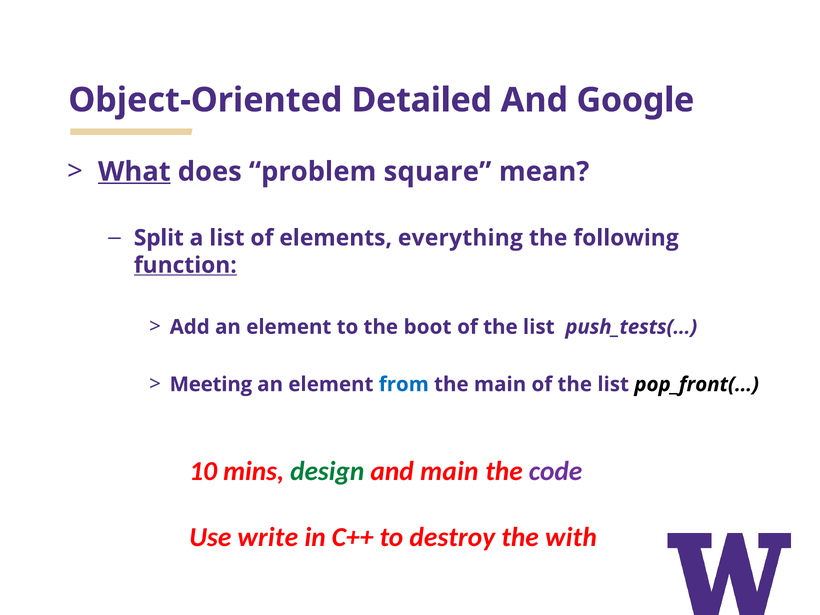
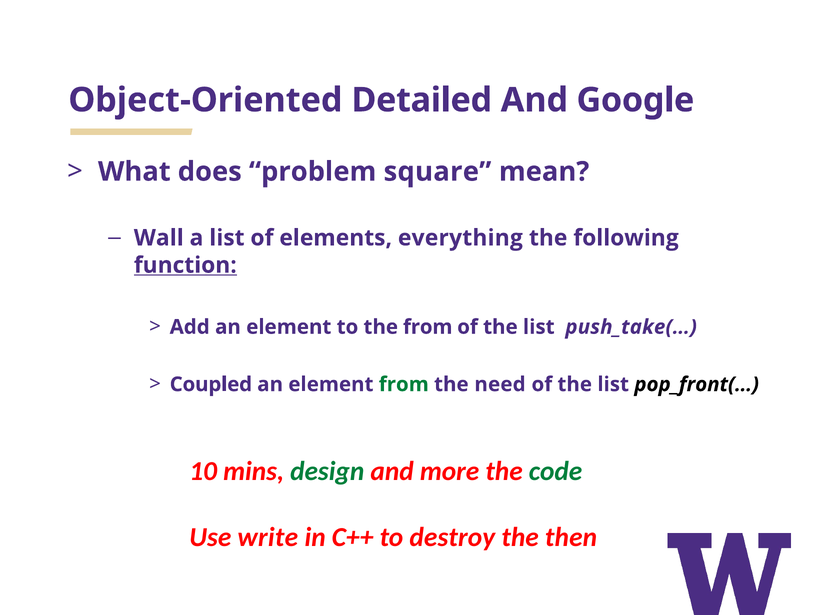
What underline: present -> none (134, 172)
Split: Split -> Wall (159, 238)
the boot: boot -> from (428, 327)
push_tests(…: push_tests(… -> push_take(… (631, 327)
Meeting: Meeting -> Coupled (211, 384)
from colour: blue -> green (404, 384)
the main: main -> need (500, 384)
and main: main -> more (450, 471)
code colour: purple -> green (556, 471)
with: with -> then (571, 537)
